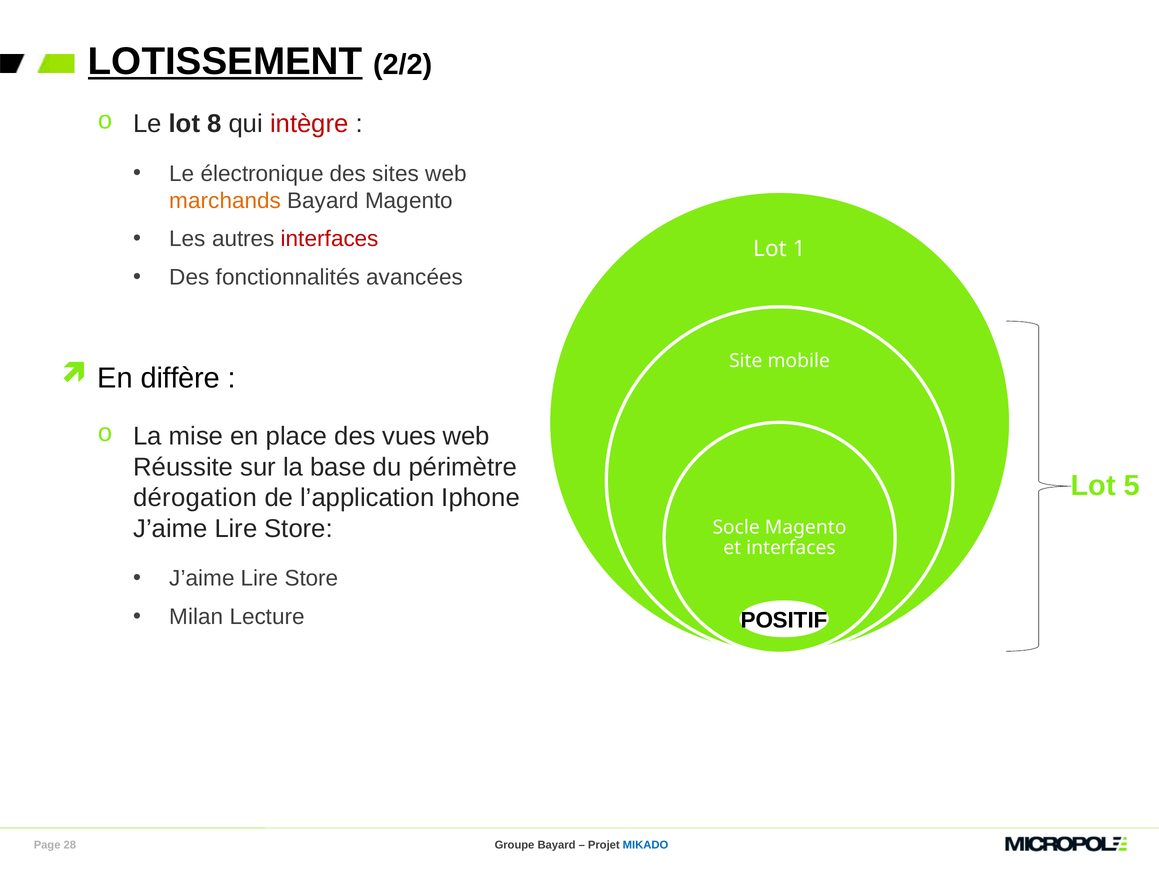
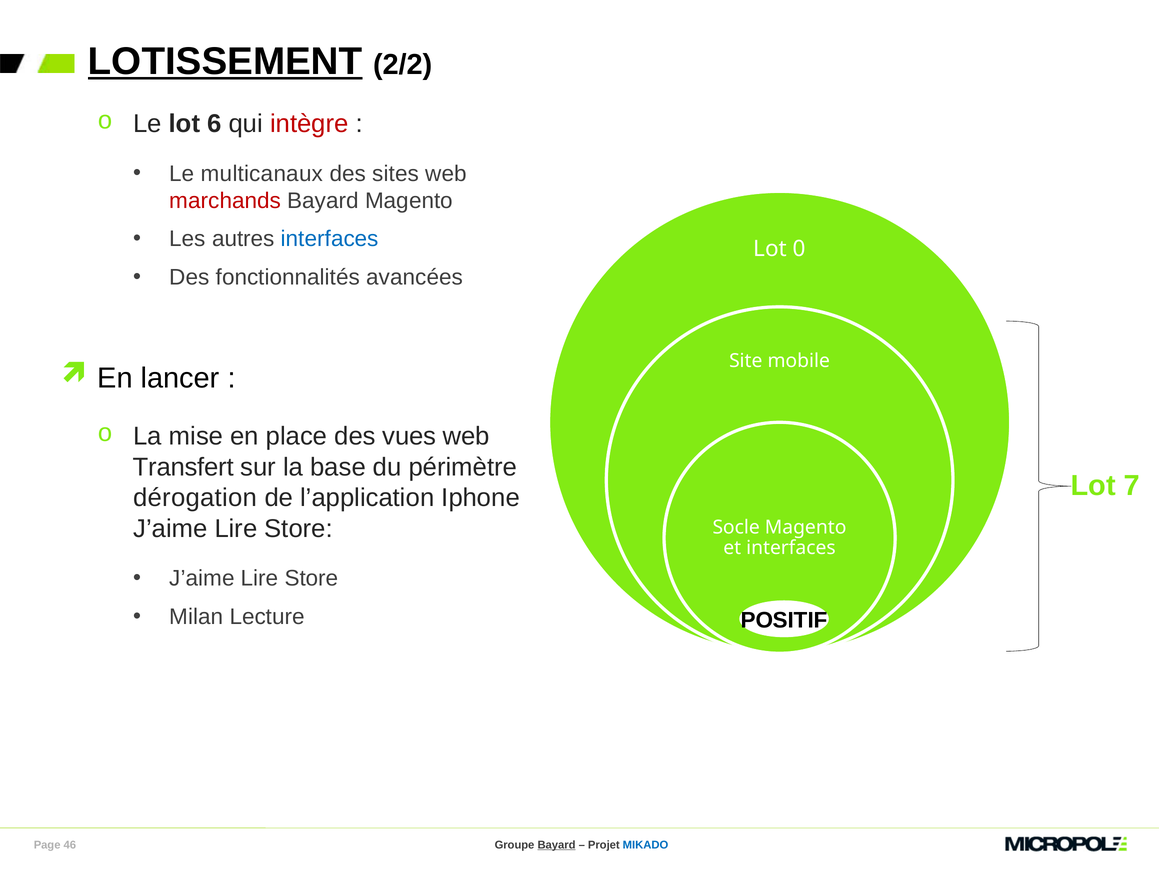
8: 8 -> 6 (214, 124)
électronique: électronique -> multicanaux (262, 174)
marchands colour: orange -> red (225, 201)
interfaces colour: red -> blue (330, 239)
1: 1 -> 0 (799, 249)
diffère: diffère -> lancer (180, 378)
Réussite: Réussite -> Transfert (183, 467)
5: 5 -> 7 (1132, 486)
28: 28 -> 46 (70, 845)
Bayard underline: none -> present (557, 845)
